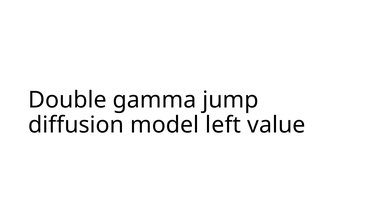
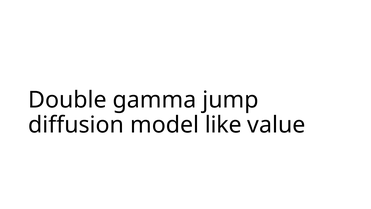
left: left -> like (223, 125)
